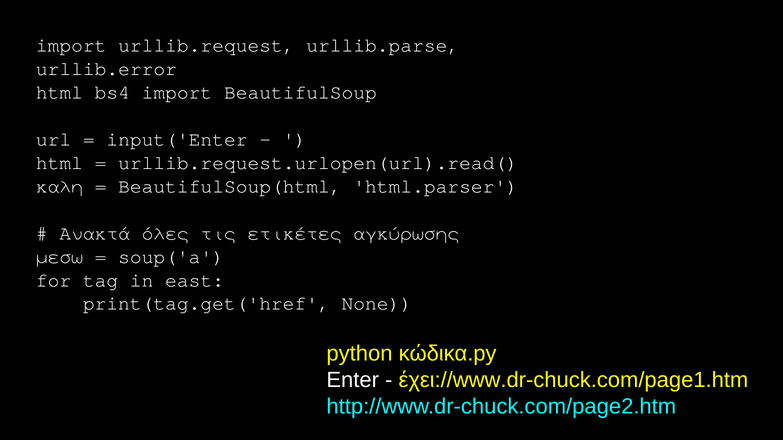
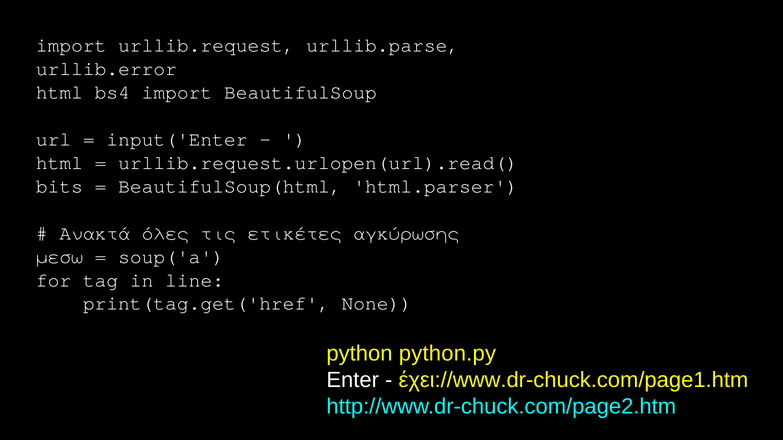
καλή: καλή -> bits (59, 186)
east: east -> line (195, 280)
κώδικα.py: κώδικα.py -> python.py (447, 354)
